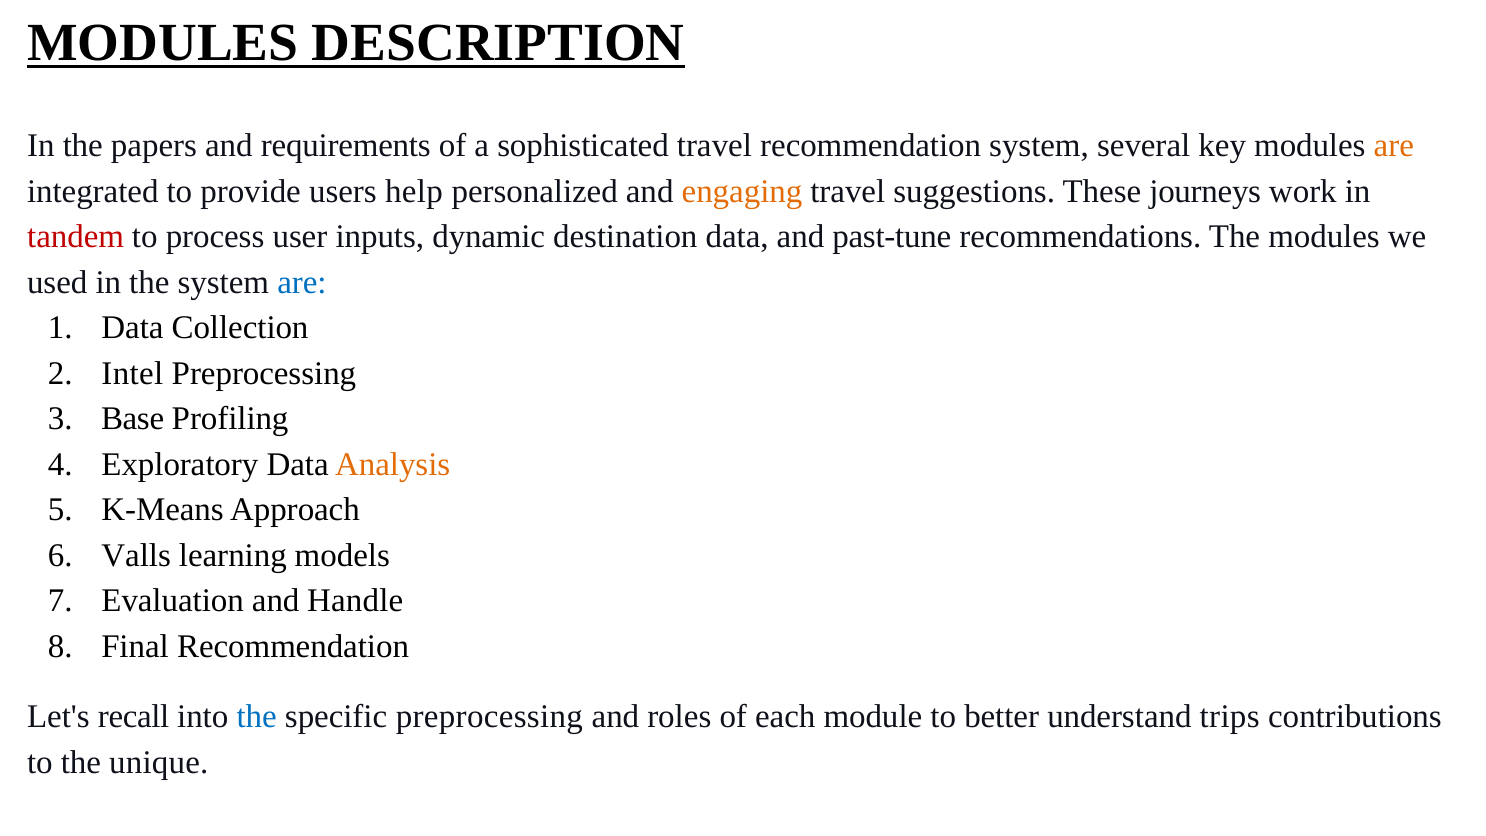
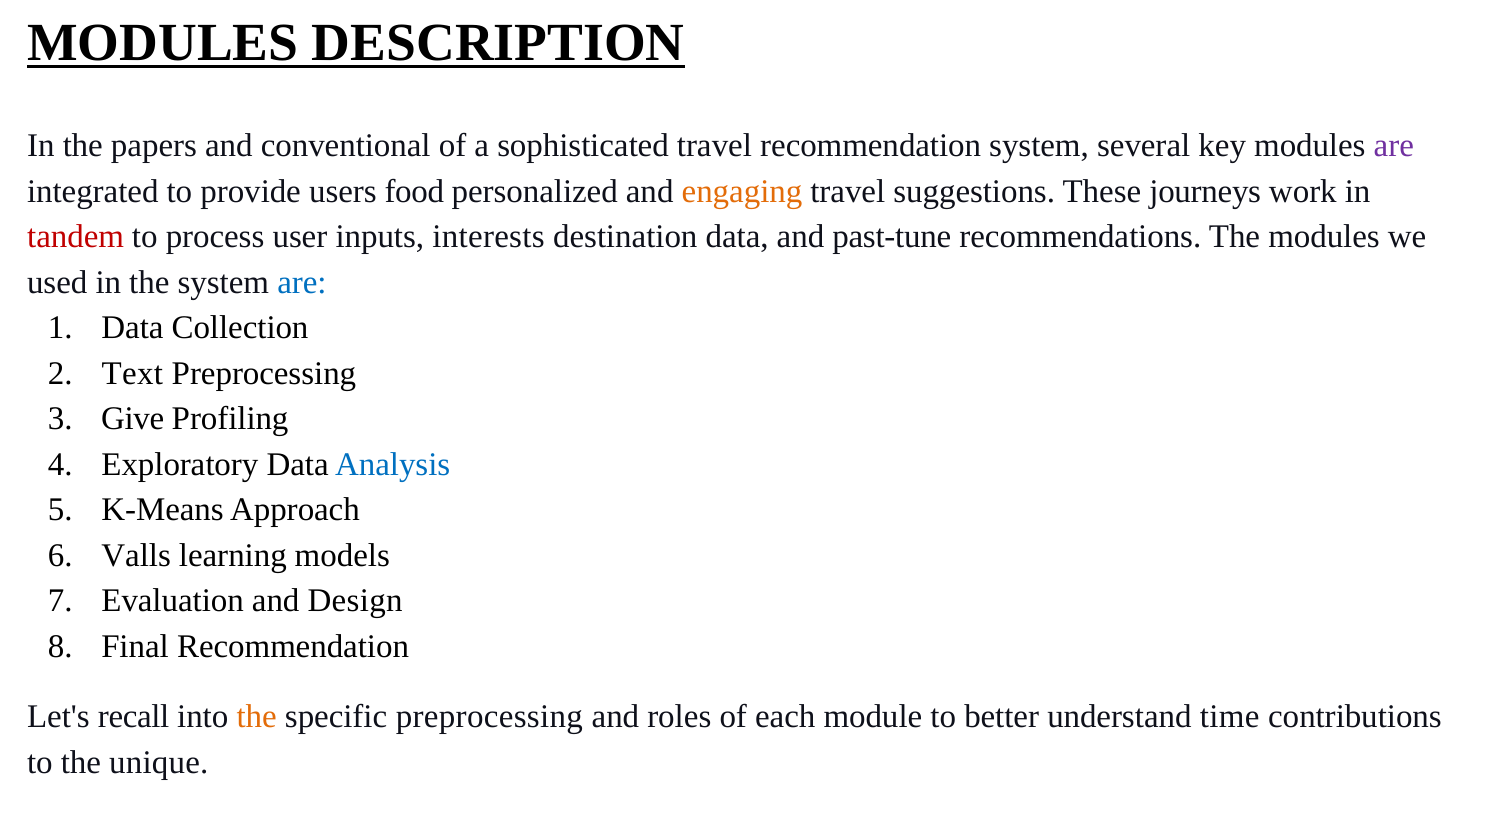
requirements: requirements -> conventional (346, 146)
are colour: orange -> purple (1394, 146)
help: help -> food (414, 191)
dynamic: dynamic -> interests (489, 237)
Intel: Intel -> Text (132, 373)
Base: Base -> Give (133, 419)
Analysis colour: orange -> blue (393, 464)
Handle: Handle -> Design (355, 601)
the colour: blue -> orange (257, 717)
trips: trips -> time (1230, 717)
